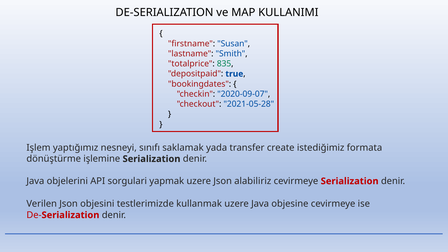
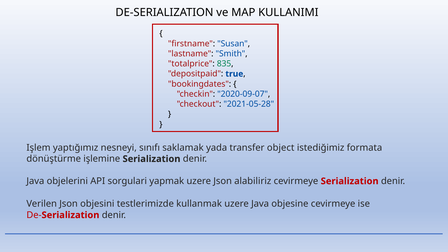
create: create -> object (281, 148)
